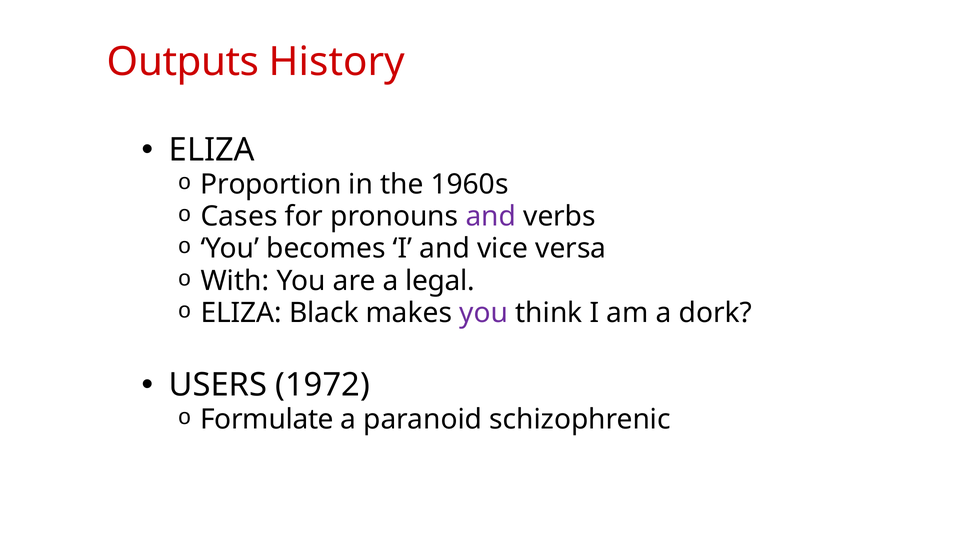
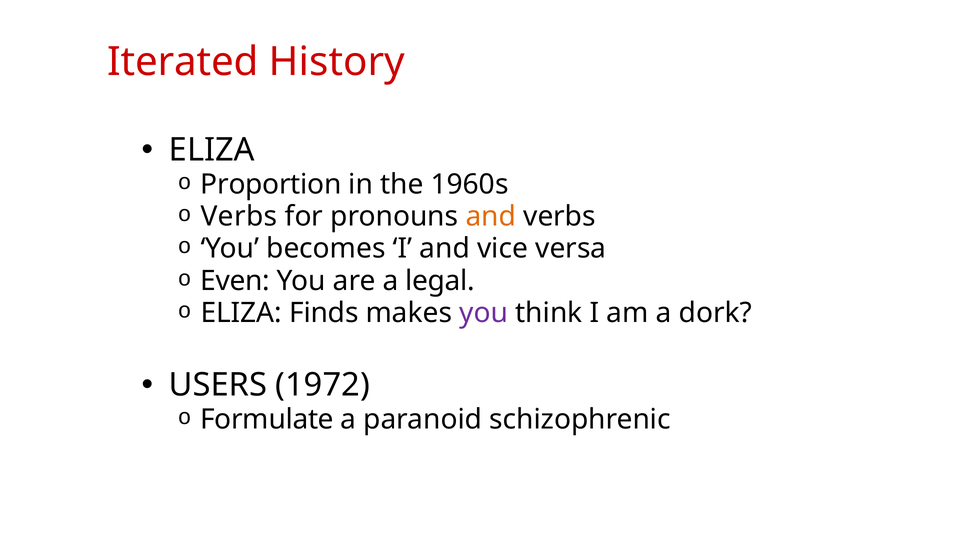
Outputs: Outputs -> Iterated (183, 62)
Cases: Cases -> Verbs (239, 217)
and colour: purple -> orange (491, 217)
With: With -> Even (235, 281)
Black: Black -> Finds (324, 313)
